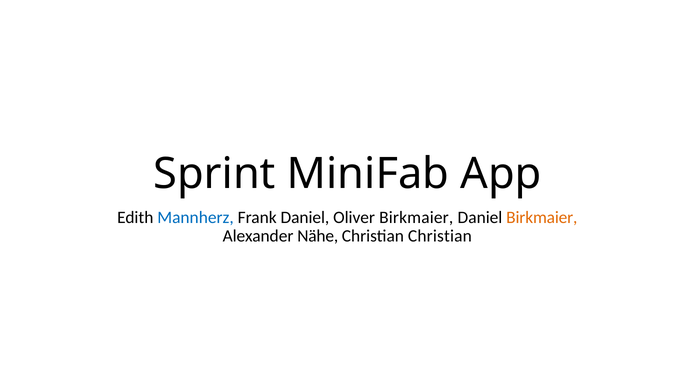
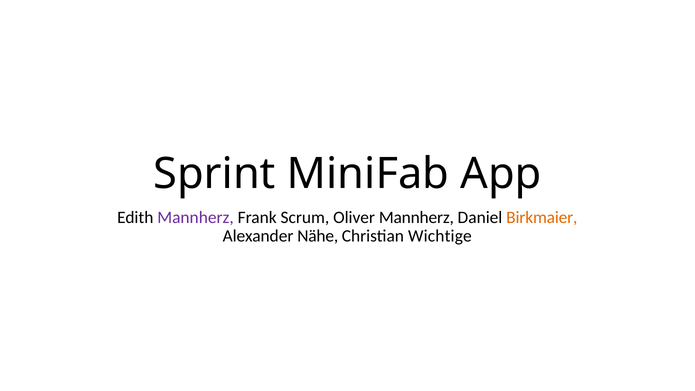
Mannherz colour: blue -> purple (196, 217)
Frank Daniel: Daniel -> Scrum (305, 217)
Oliver Birkmaier: Birkmaier -> Mannherz (416, 217)
Christian Christian: Christian -> Wichtige (440, 236)
